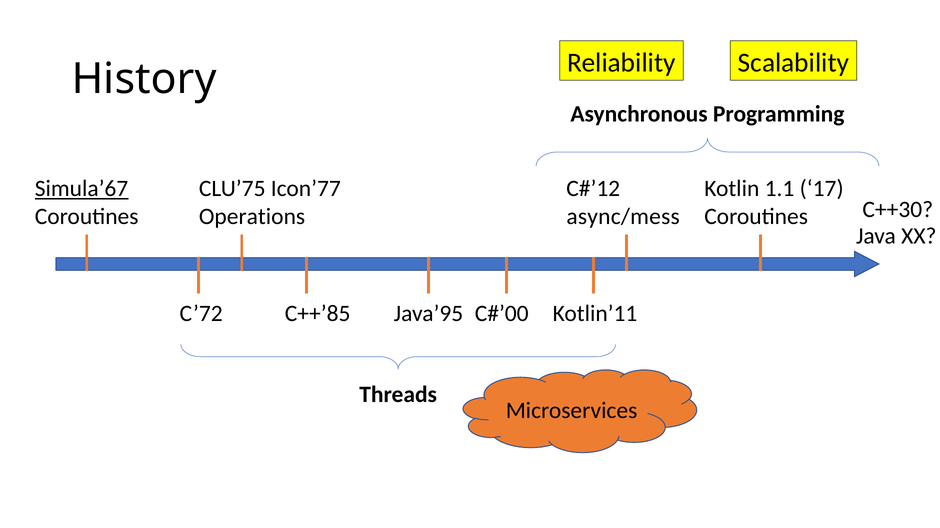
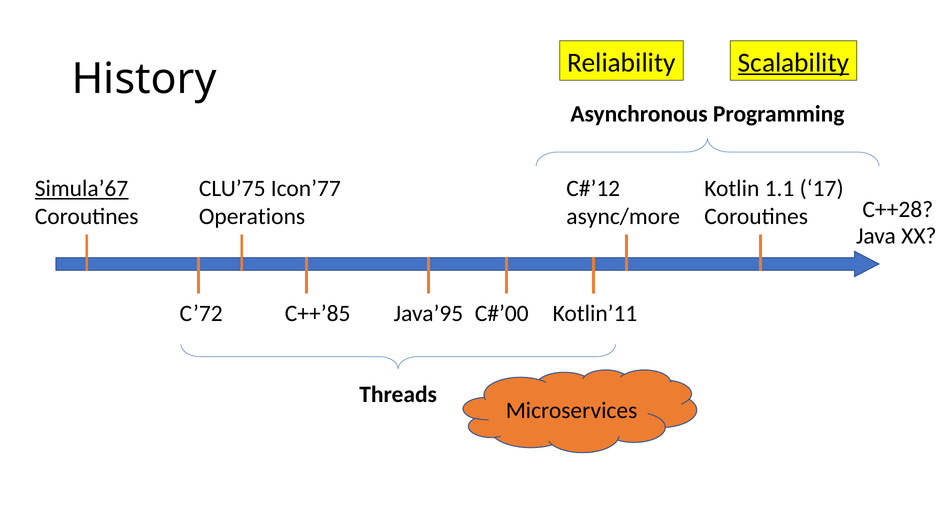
Scalability underline: none -> present (793, 63)
async/mess: async/mess -> async/more (623, 217)
C++30: C++30 -> C++28 (898, 210)
